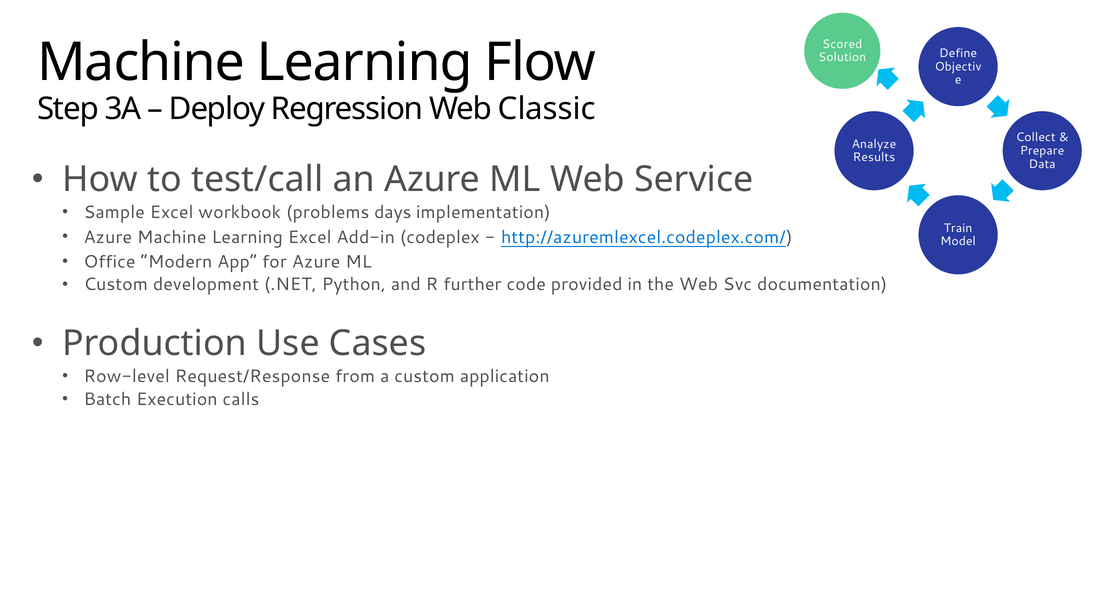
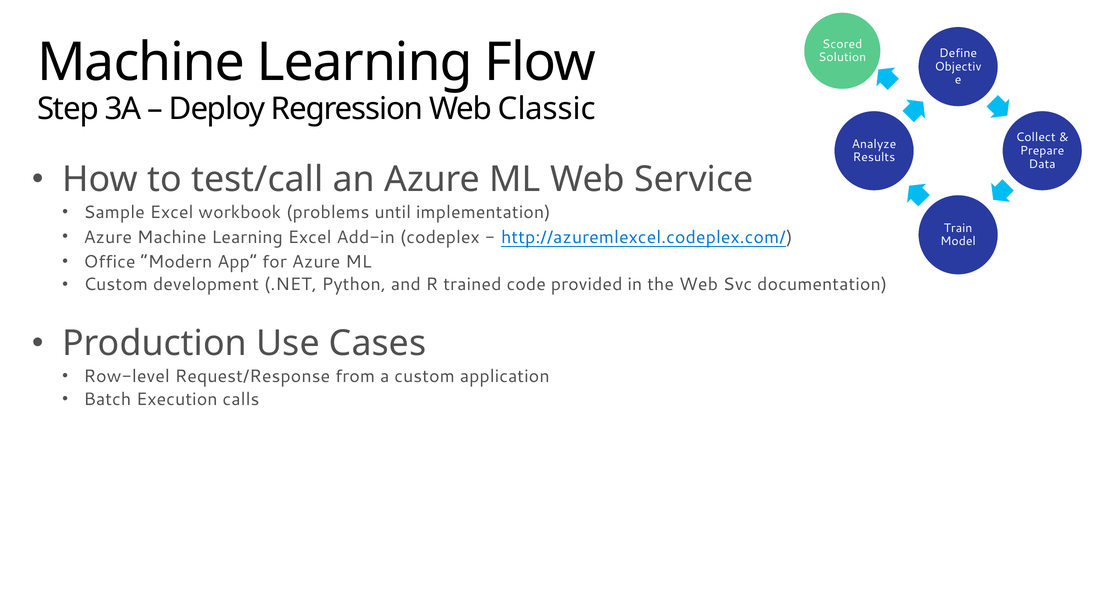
days: days -> until (393, 212)
further: further -> trained (472, 285)
